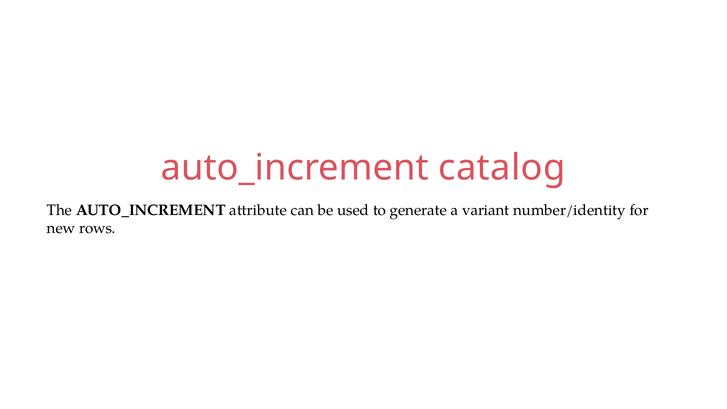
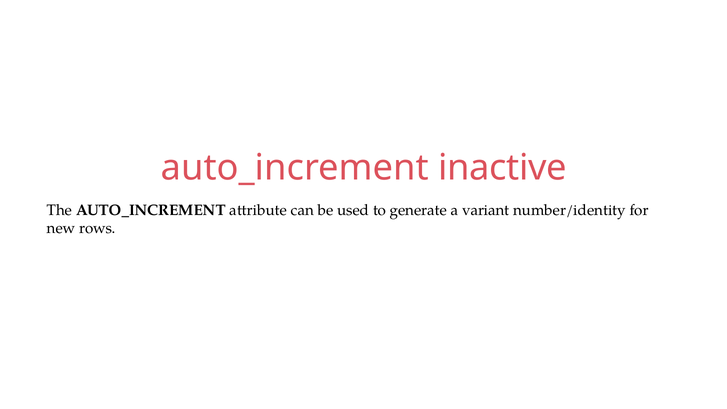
catalog: catalog -> inactive (502, 168)
